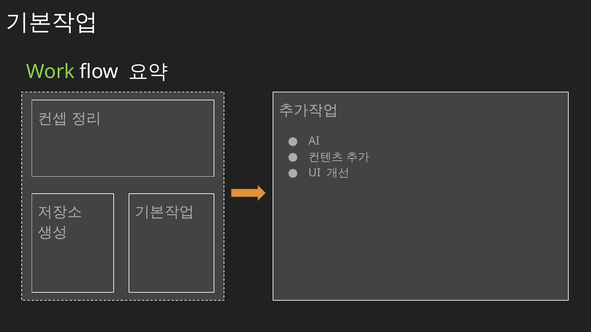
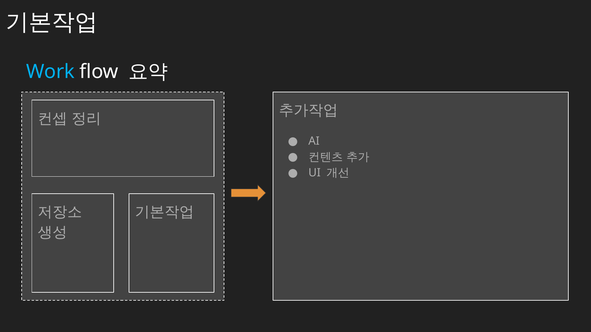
Work colour: light green -> light blue (50, 72)
